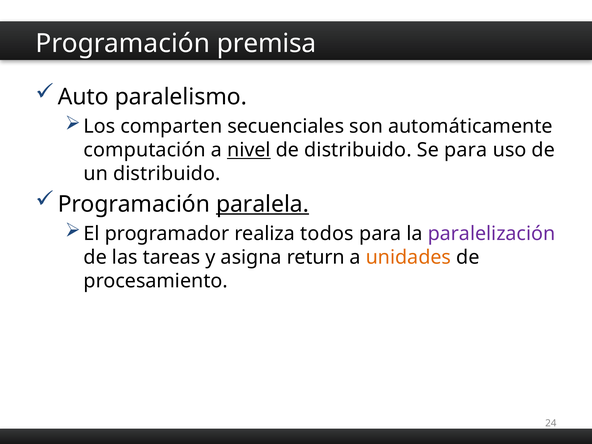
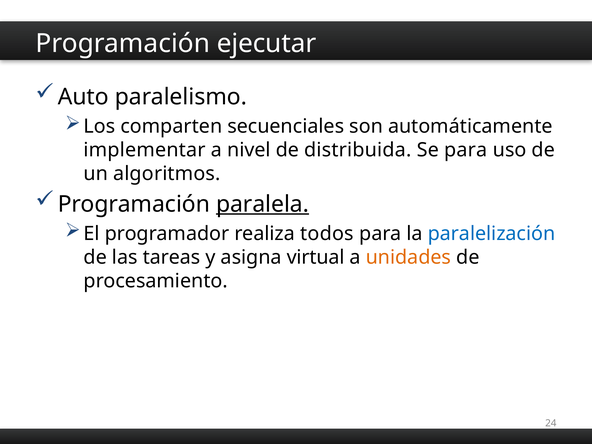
premisa: premisa -> ejecutar (267, 43)
computación: computación -> implementar (145, 150)
nivel underline: present -> none (249, 150)
de distribuido: distribuido -> distribuida (358, 150)
un distribuido: distribuido -> algoritmos (167, 174)
paralelización colour: purple -> blue (491, 234)
return: return -> virtual (316, 257)
